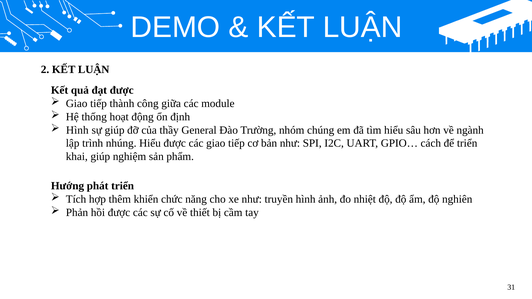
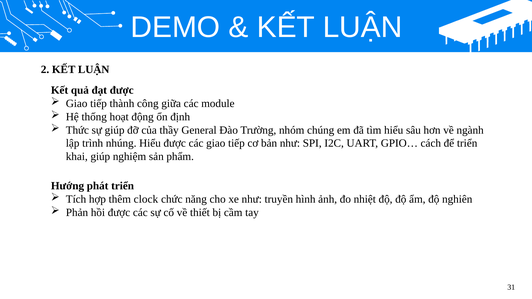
Hình: Hình -> Thức (77, 130)
khiển: khiển -> clock (146, 199)
